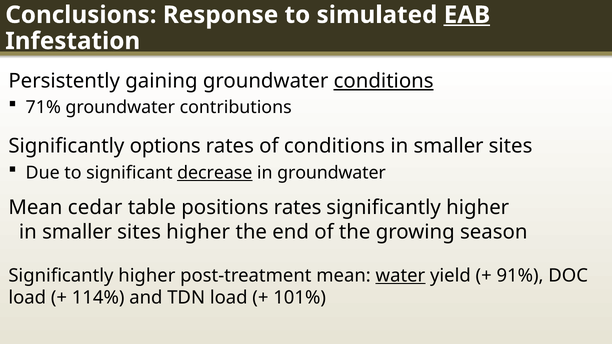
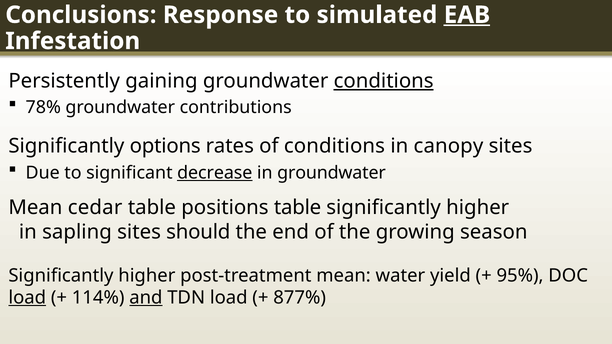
71%: 71% -> 78% (43, 108)
smaller: smaller -> canopy (448, 146)
positions rates: rates -> table (298, 208)
smaller: smaller -> sapling (77, 232)
sites higher: higher -> should (198, 232)
water underline: present -> none (400, 276)
91%: 91% -> 95% (520, 276)
load underline: none -> present (27, 298)
and underline: none -> present (146, 298)
101%: 101% -> 877% (300, 298)
